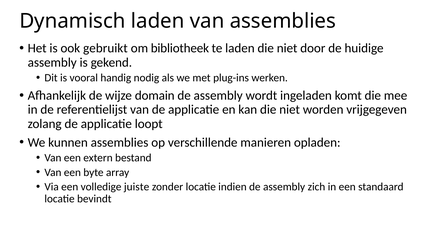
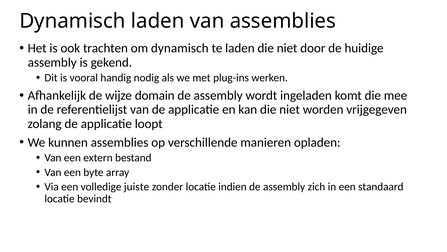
gebruikt: gebruikt -> trachten (106, 48)
om bibliotheek: bibliotheek -> dynamisch (180, 48)
